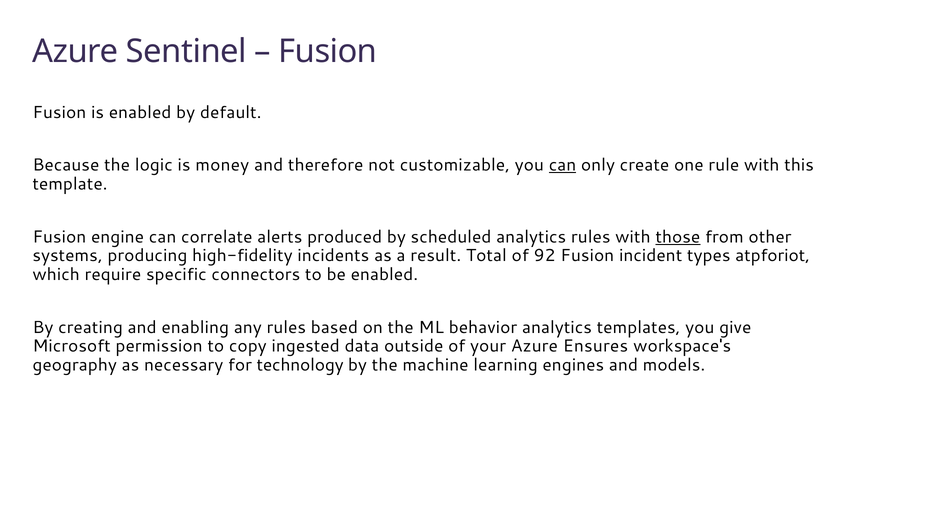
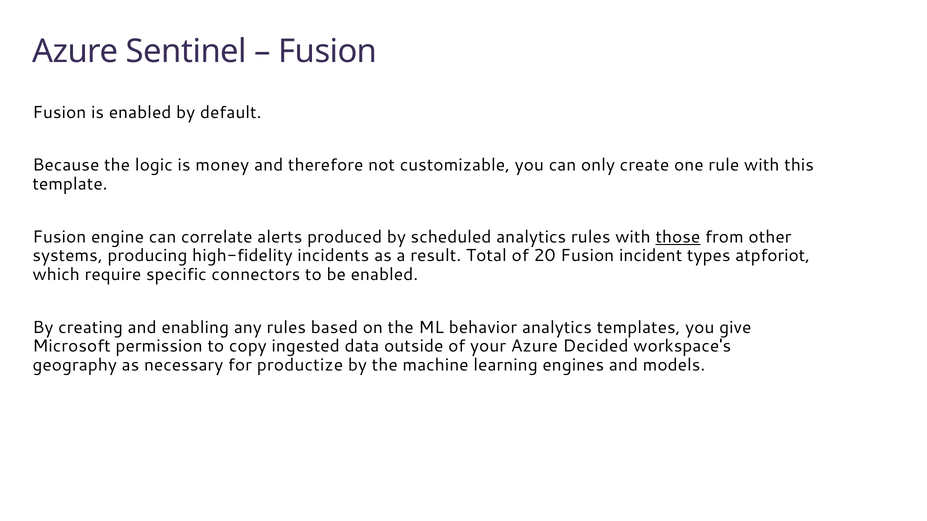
can underline: present -> none (563, 165)
92: 92 -> 20 (545, 256)
Ensures: Ensures -> Decided (596, 346)
technology: technology -> productize (300, 365)
